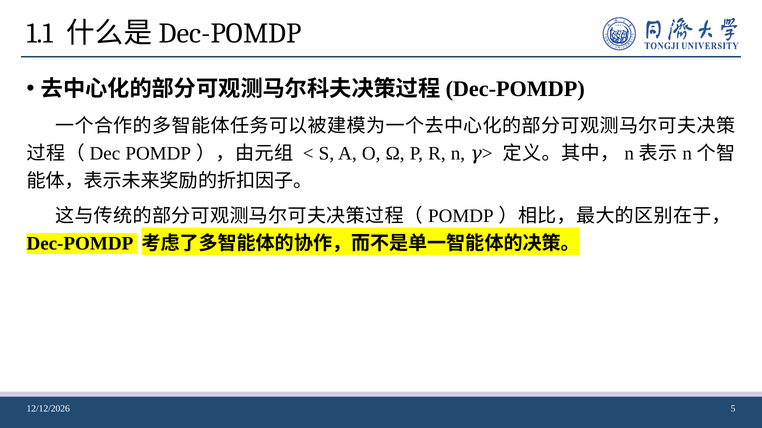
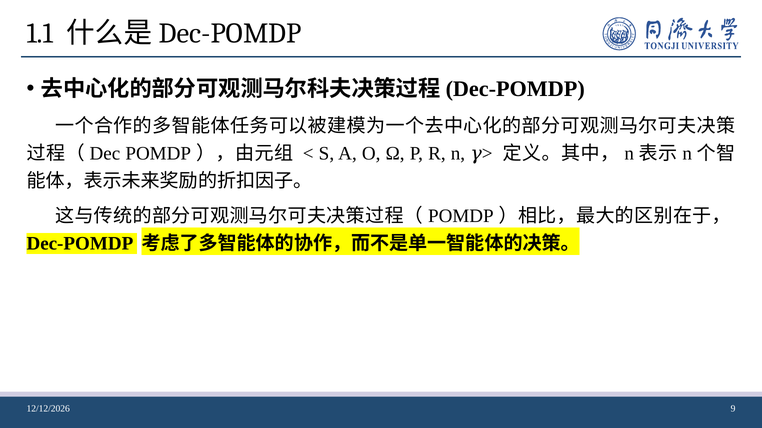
5: 5 -> 9 (733, 409)
